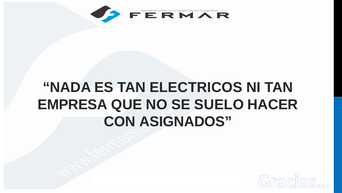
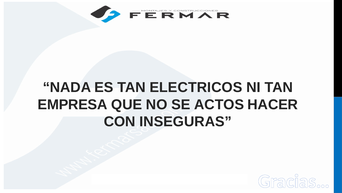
SUELO: SUELO -> ACTOS (219, 104)
ASIGNADOS: ASIGNADOS -> INSEGURAS (186, 121)
